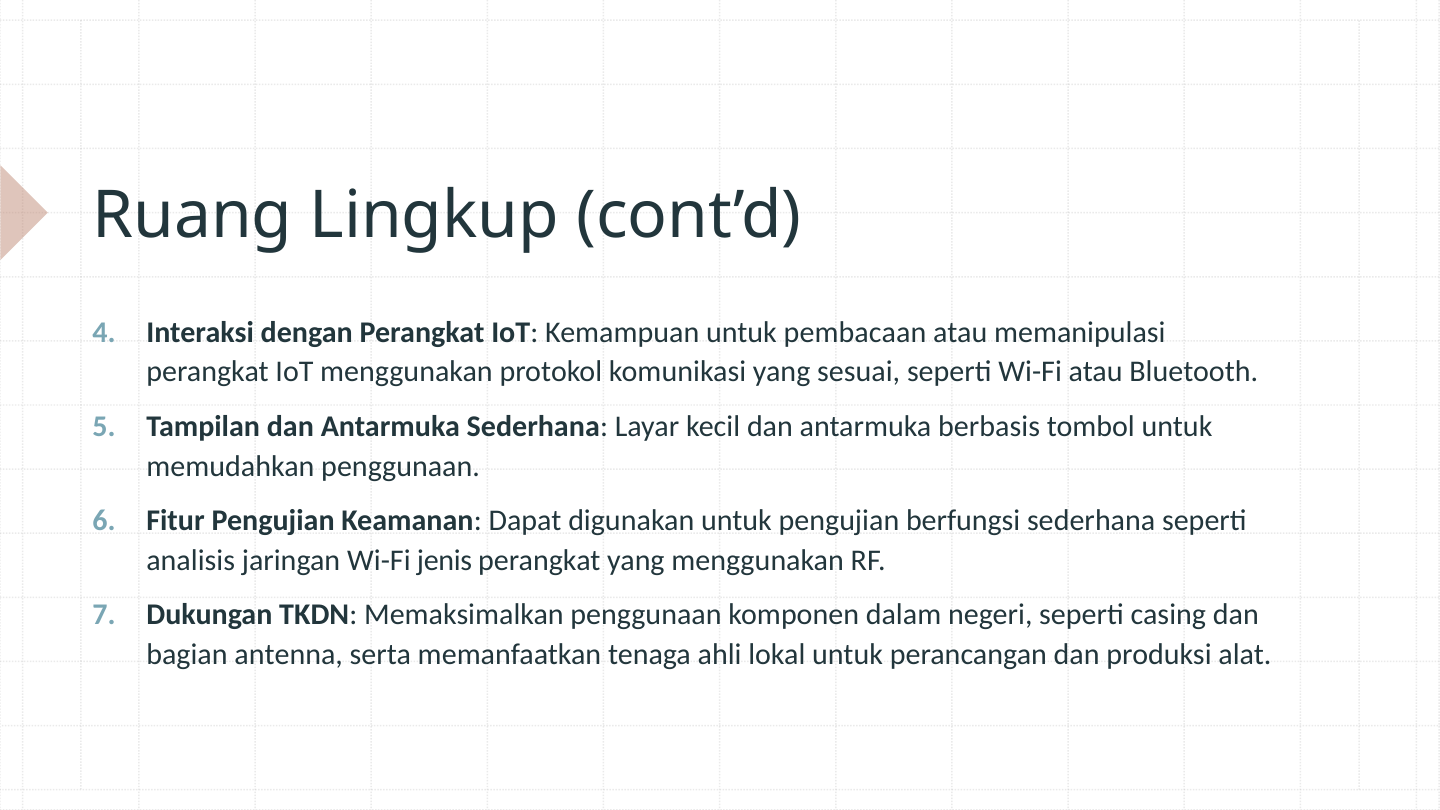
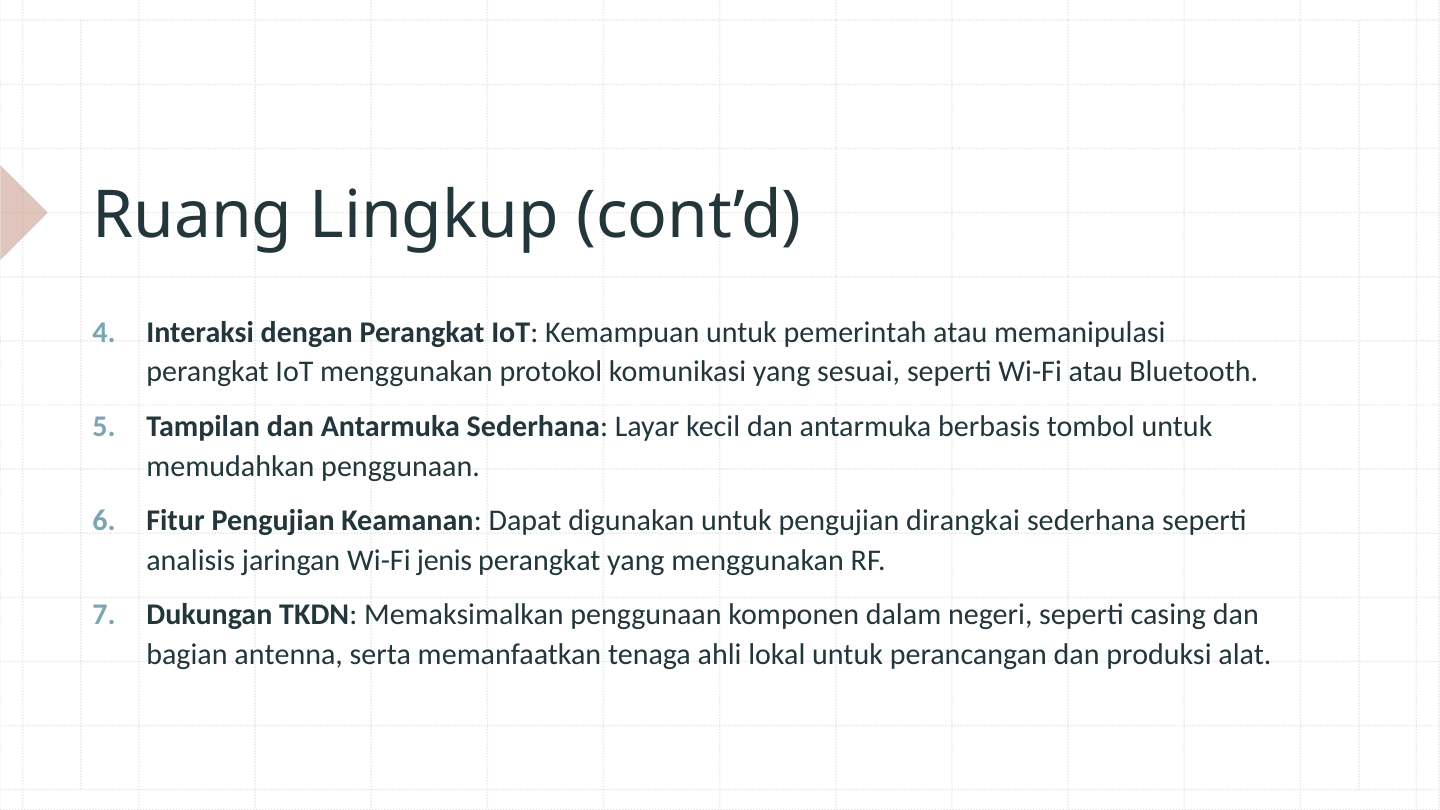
pembacaan: pembacaan -> pemerintah (855, 332)
berfungsi: berfungsi -> dirangkai (963, 521)
